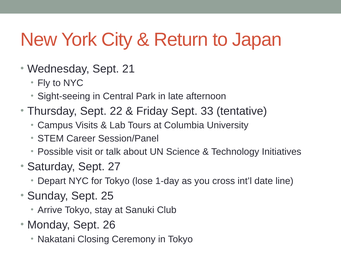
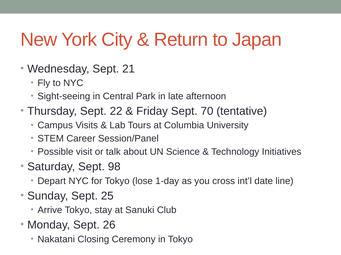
33: 33 -> 70 (207, 111)
27: 27 -> 98 (114, 167)
